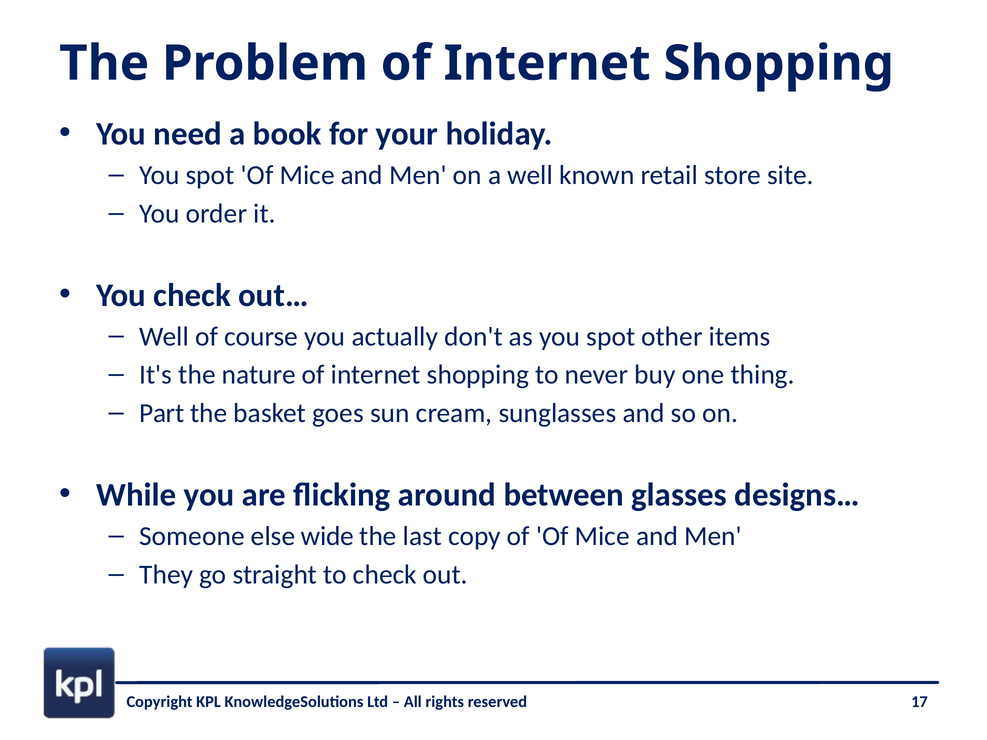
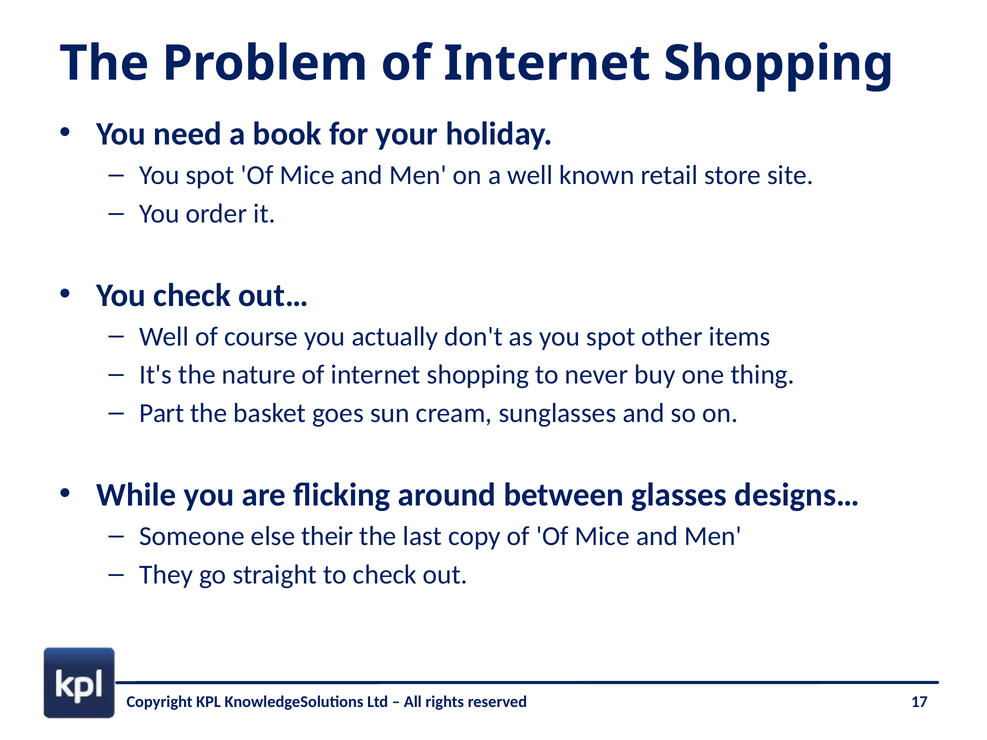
wide: wide -> their (327, 536)
